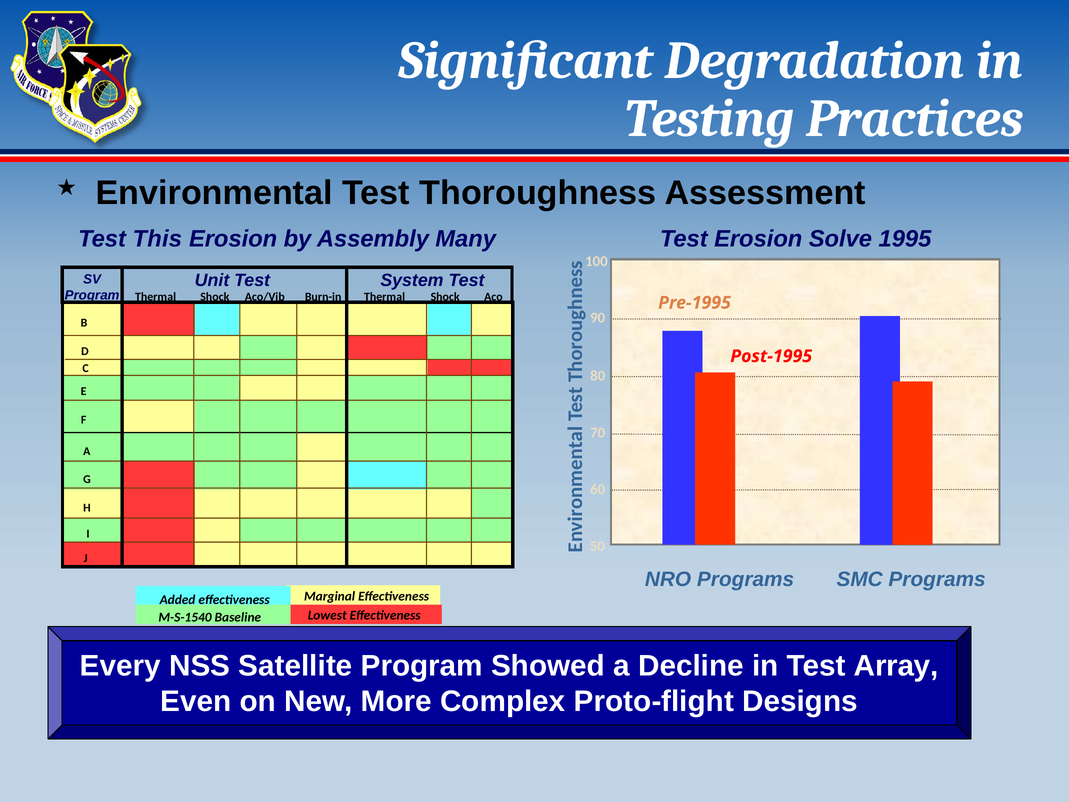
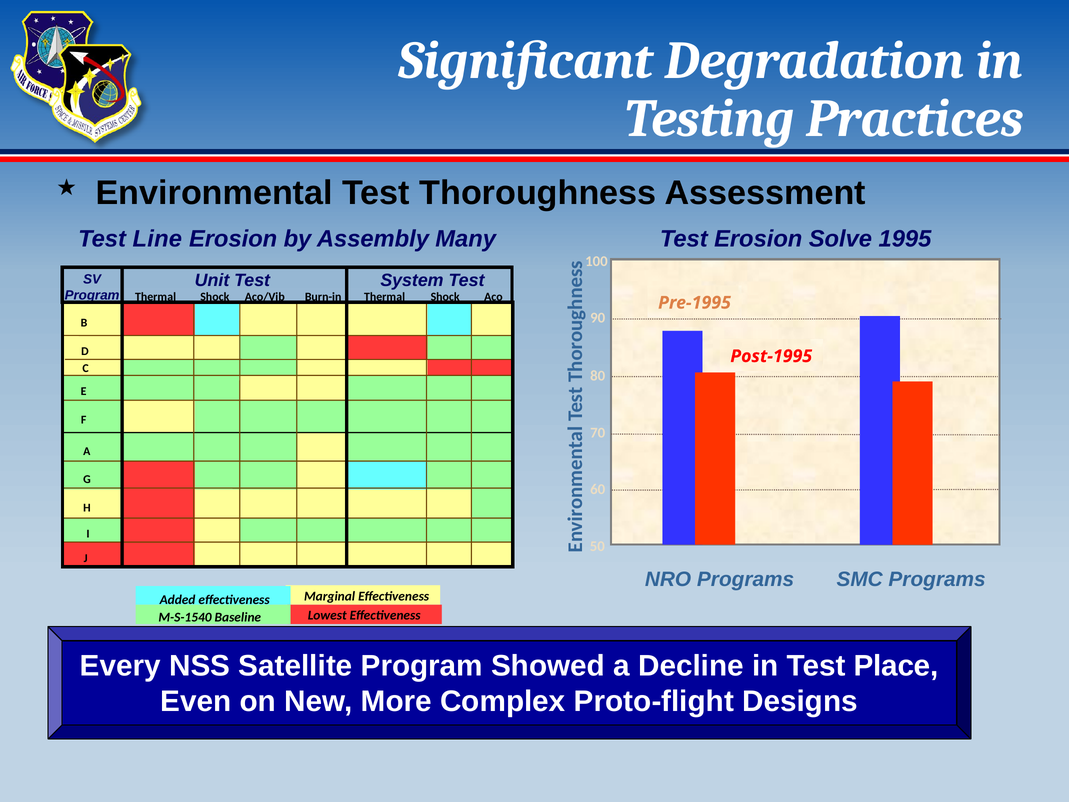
This: This -> Line (157, 239)
Array: Array -> Place (896, 666)
